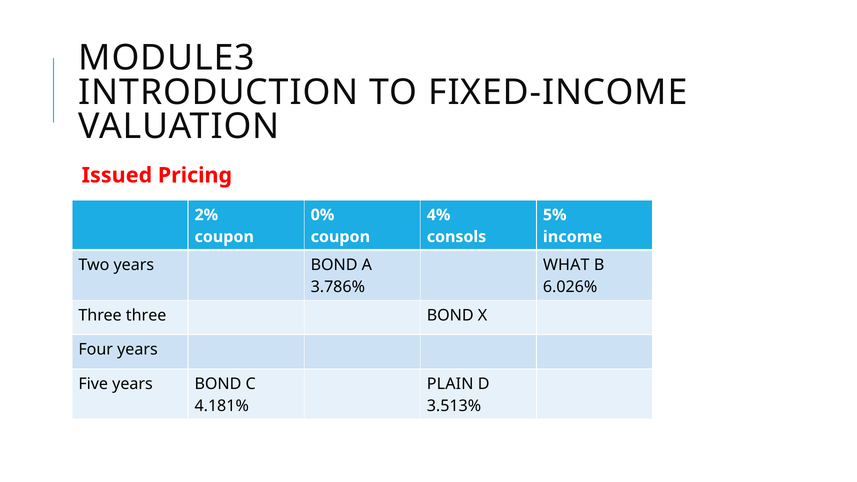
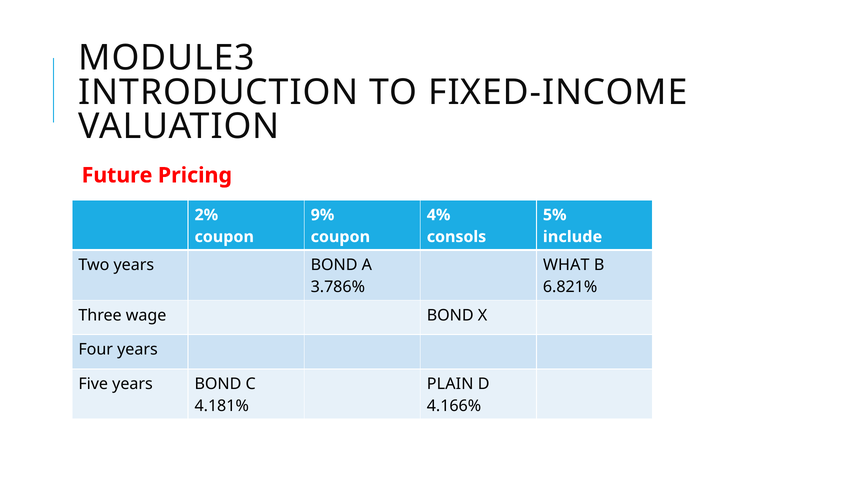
Issued: Issued -> Future (117, 175)
0%: 0% -> 9% (322, 215)
income: income -> include (573, 237)
6.026%: 6.026% -> 6.821% (570, 287)
Three three: three -> wage (146, 315)
3.513%: 3.513% -> 4.166% (454, 406)
